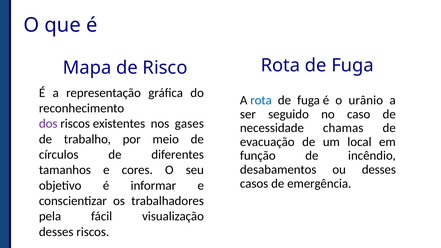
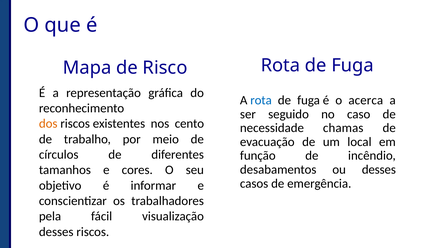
urânio: urânio -> acerca (366, 100)
dos colour: purple -> orange (48, 124)
gases: gases -> cento (189, 124)
